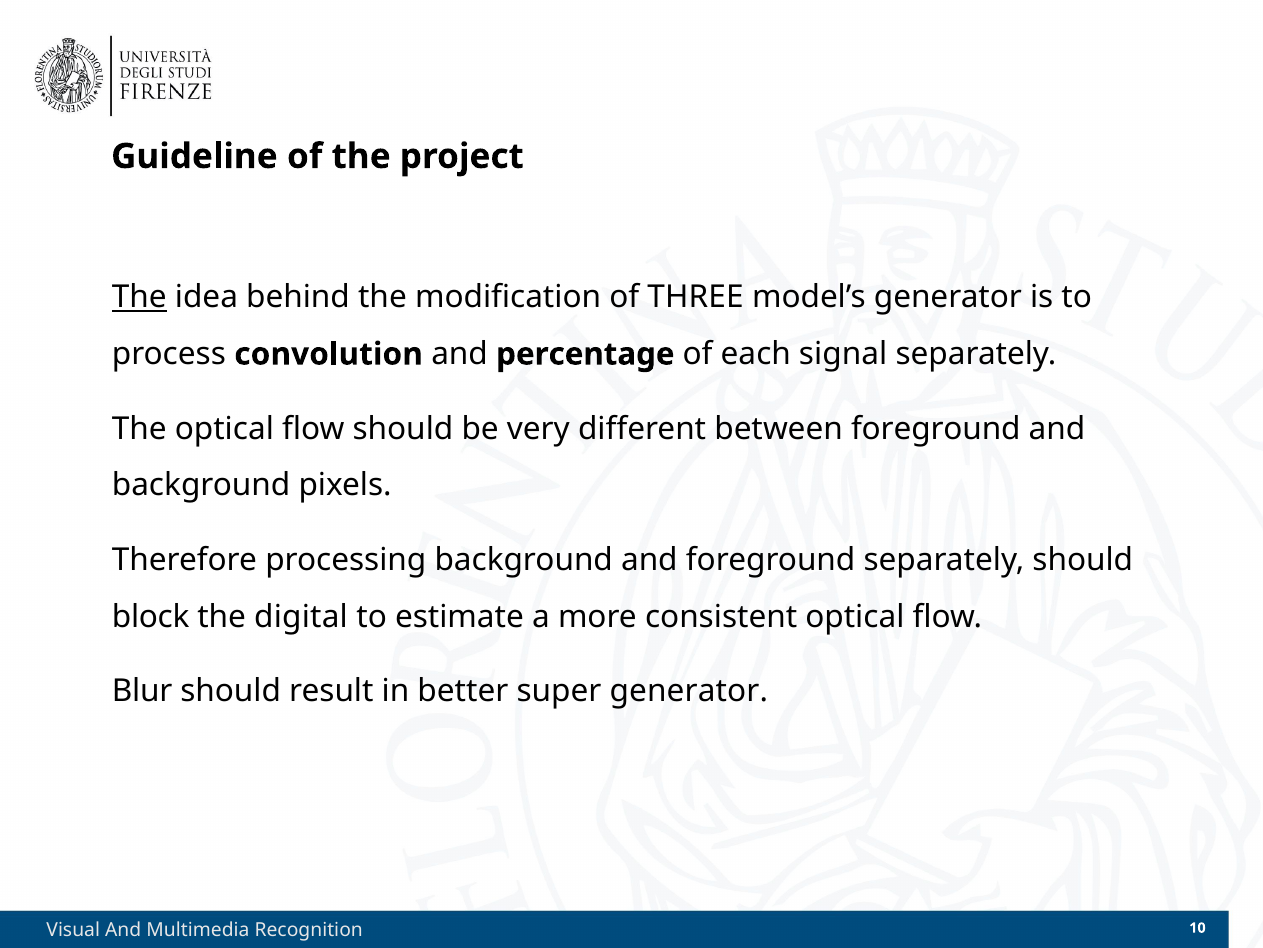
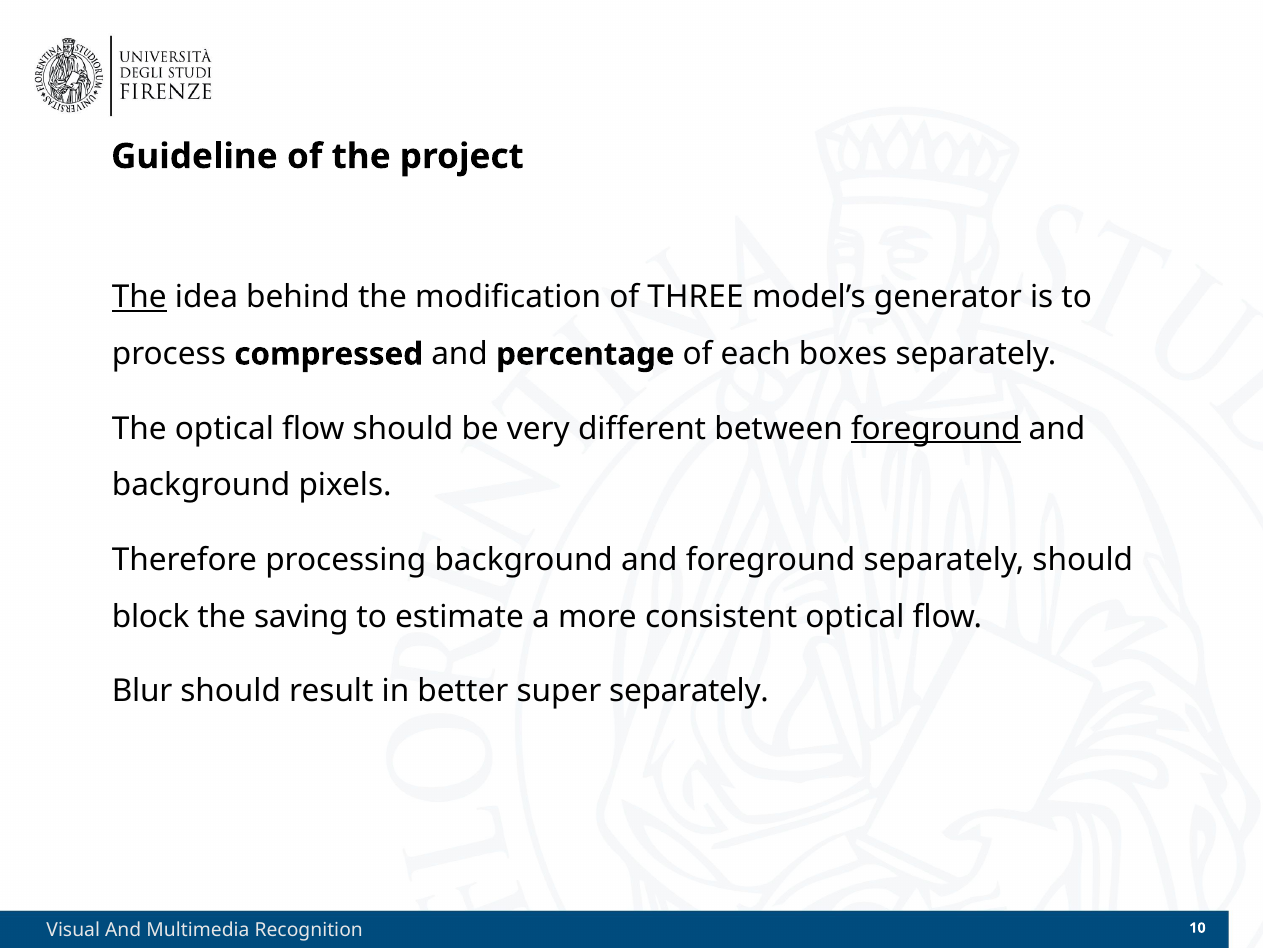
convolution: convolution -> compressed (329, 354)
signal: signal -> boxes (843, 354)
foreground underline: none -> present (936, 428)
digital: digital -> saving (301, 616)
super generator: generator -> separately (689, 691)
